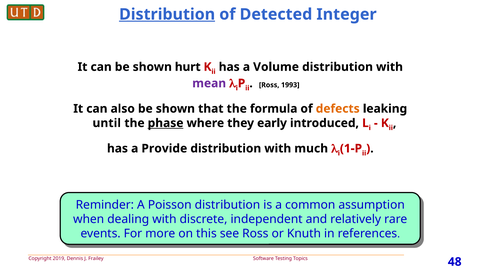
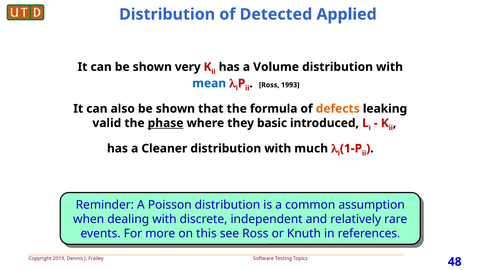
Distribution underline: present -> none (167, 14)
Integer: Integer -> Applied (347, 14)
hurt: hurt -> very (188, 67)
mean colour: purple -> blue (209, 83)
until: until -> valid (107, 123)
early: early -> basic (272, 123)
Provide: Provide -> Cleaner (164, 148)
